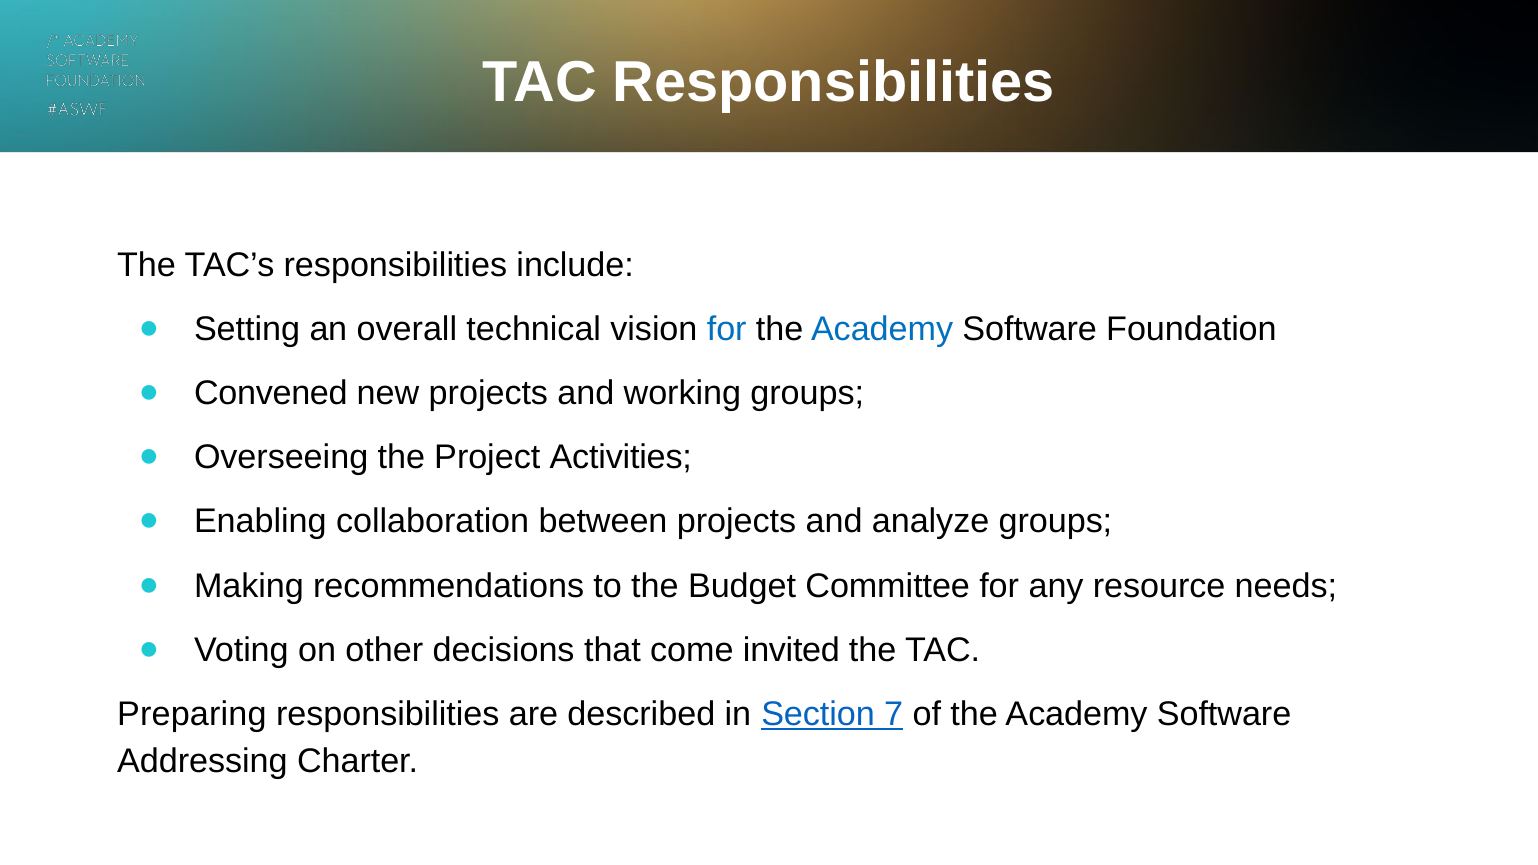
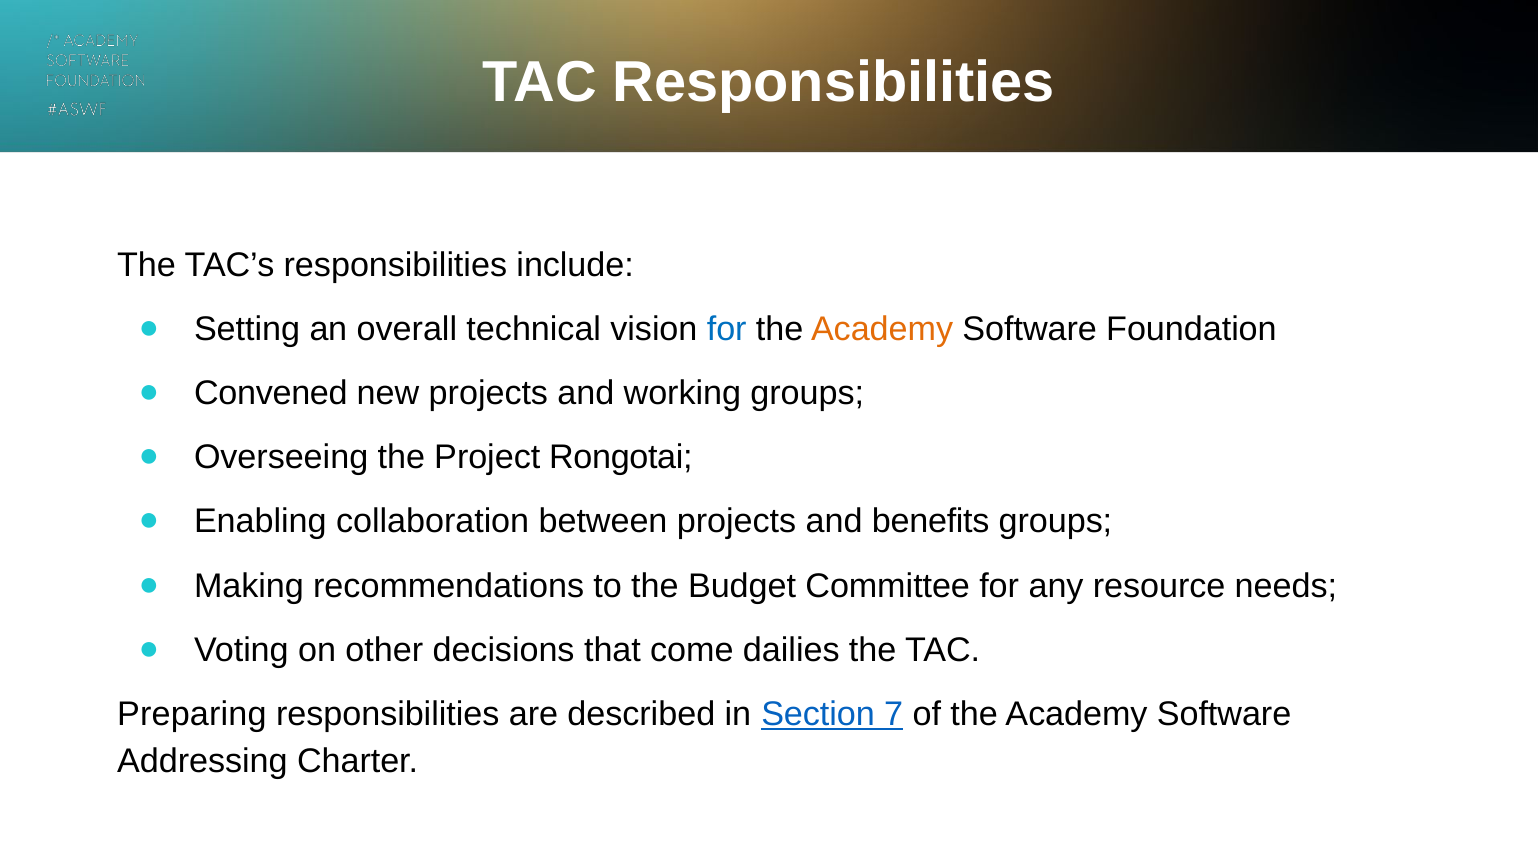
Academy colour: blue -> orange (882, 329)
Activities: Activities -> Rongotai (621, 458)
analyze: analyze -> benefits (931, 522)
invited: invited -> dailies (791, 650)
